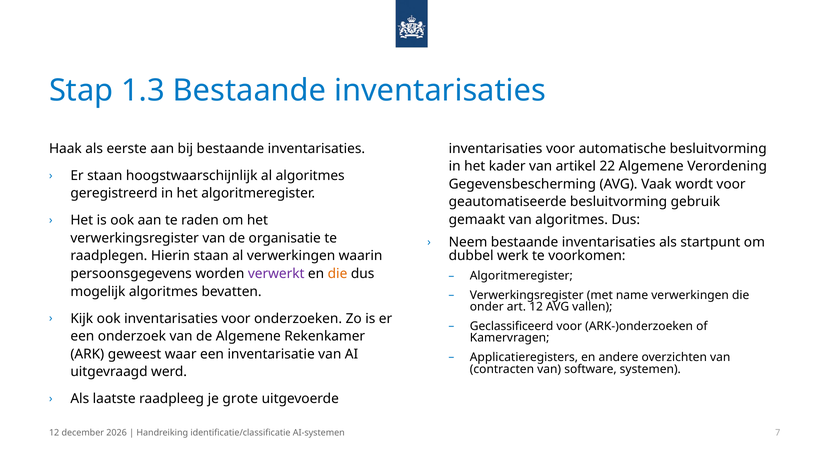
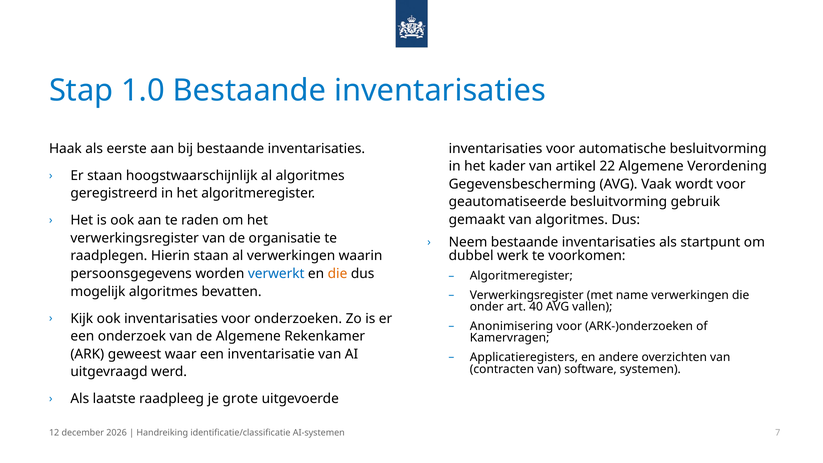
1.3: 1.3 -> 1.0 (143, 91)
verwerkt colour: purple -> blue (276, 274)
art 12: 12 -> 40 (536, 307)
Geclassificeerd: Geclassificeerd -> Anonimisering (512, 326)
